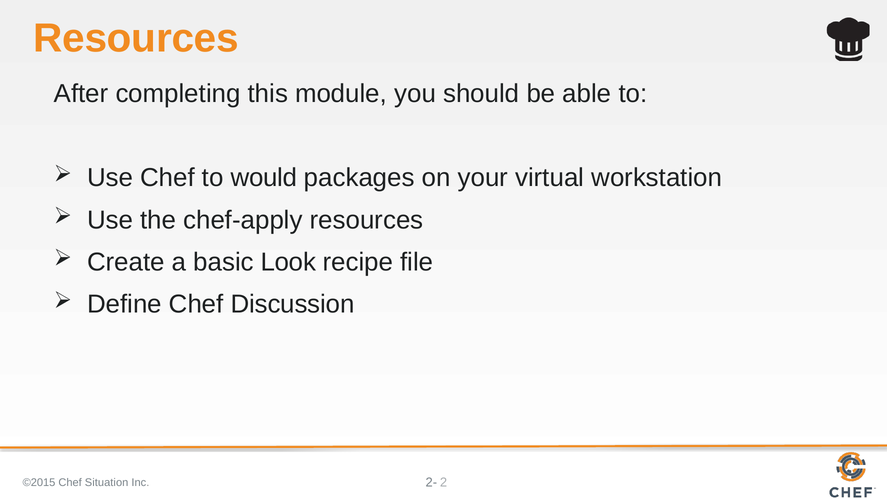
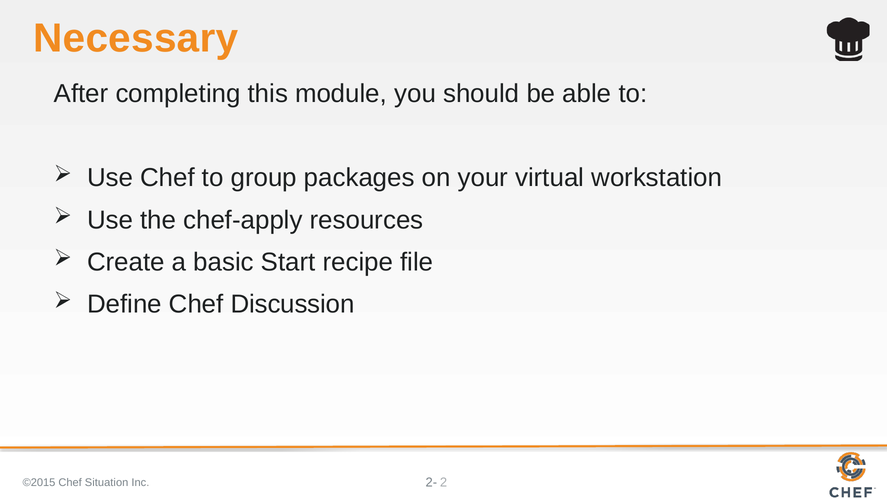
Resources: Resources -> Necessary (136, 38)
would: would -> group (264, 178)
Look: Look -> Start (288, 262)
